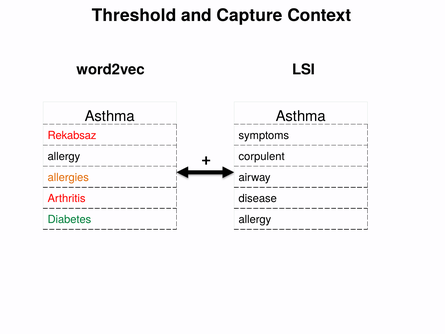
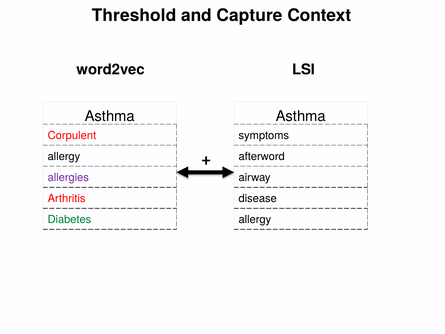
Rekabsaz: Rekabsaz -> Corpulent (72, 135)
corpulent: corpulent -> afterword (262, 156)
allergies colour: orange -> purple (68, 177)
